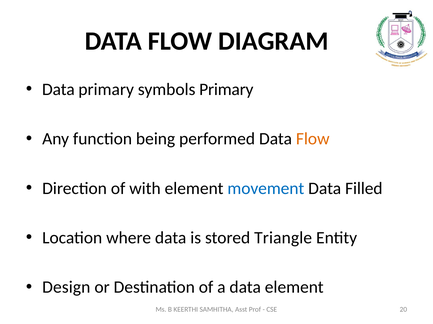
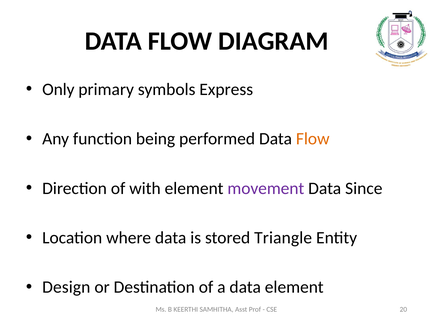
Data: Data -> Only (58, 90)
symbols Primary: Primary -> Express (226, 90)
movement colour: blue -> purple (266, 189)
Filled: Filled -> Since (364, 189)
